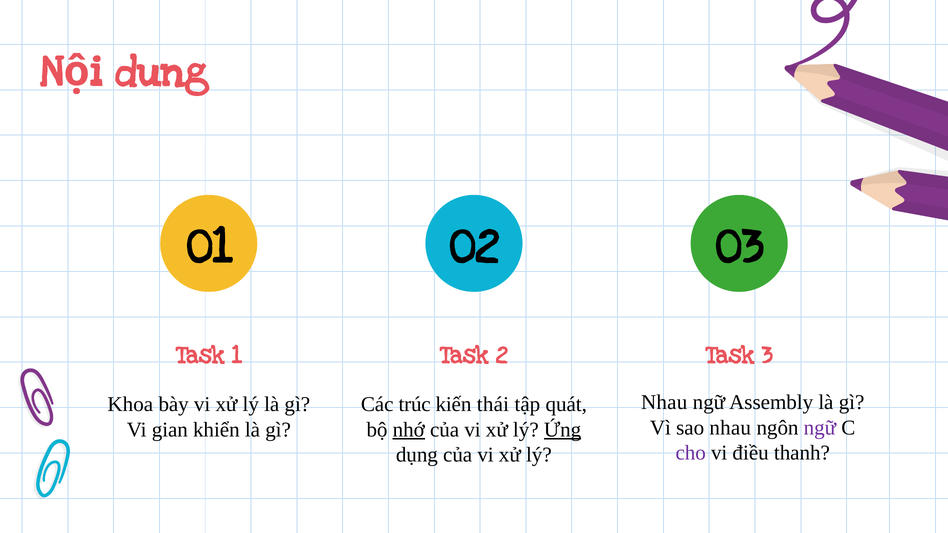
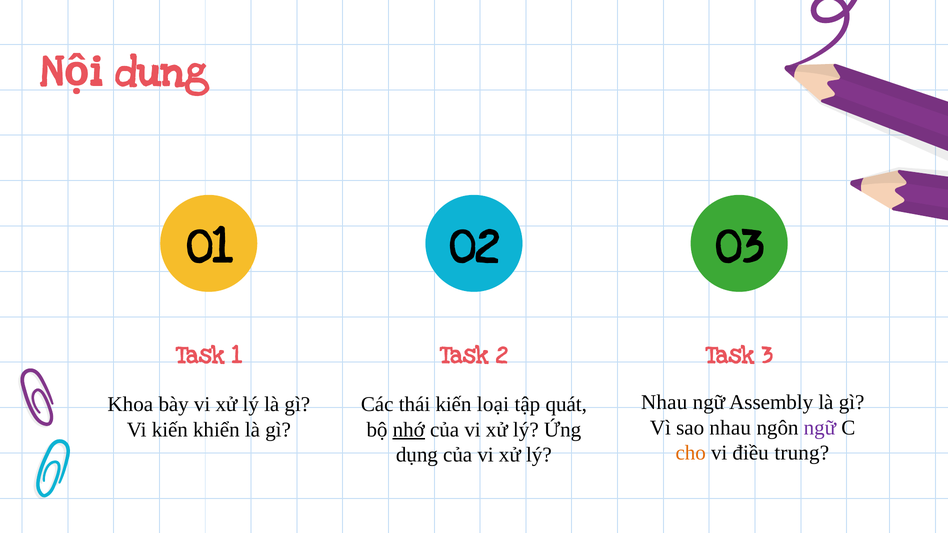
trúc: trúc -> thái (415, 405)
thái: thái -> loại (493, 405)
Vi gian: gian -> kiến (170, 430)
Ứng underline: present -> none (563, 430)
cho colour: purple -> orange (691, 453)
thanh: thanh -> trung (802, 453)
